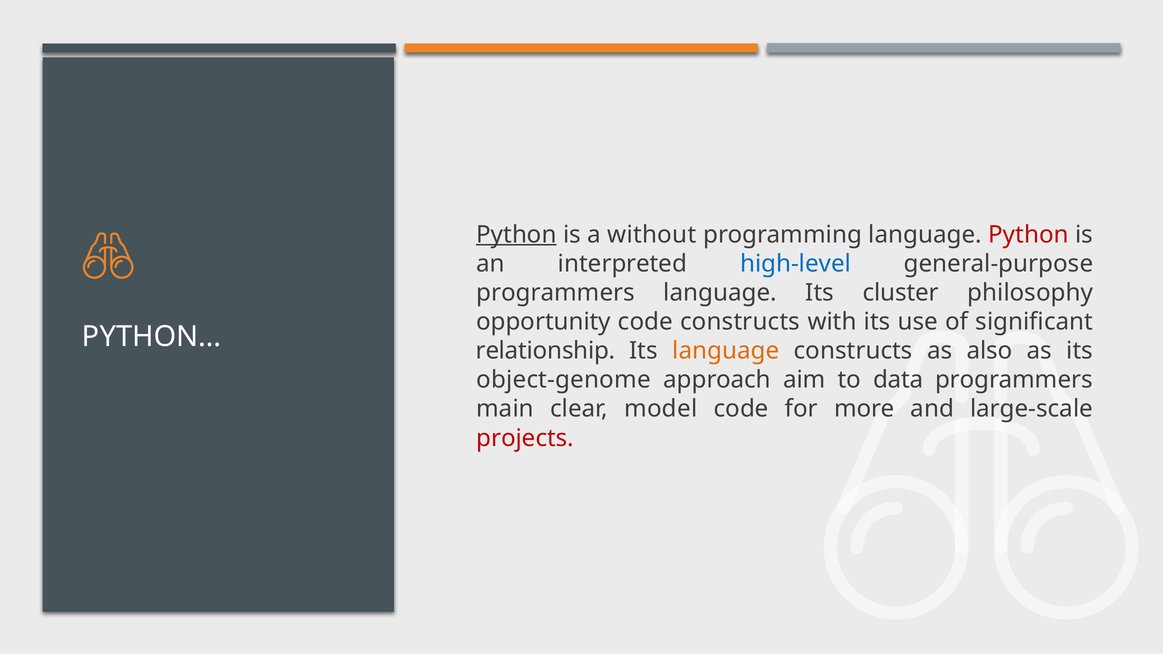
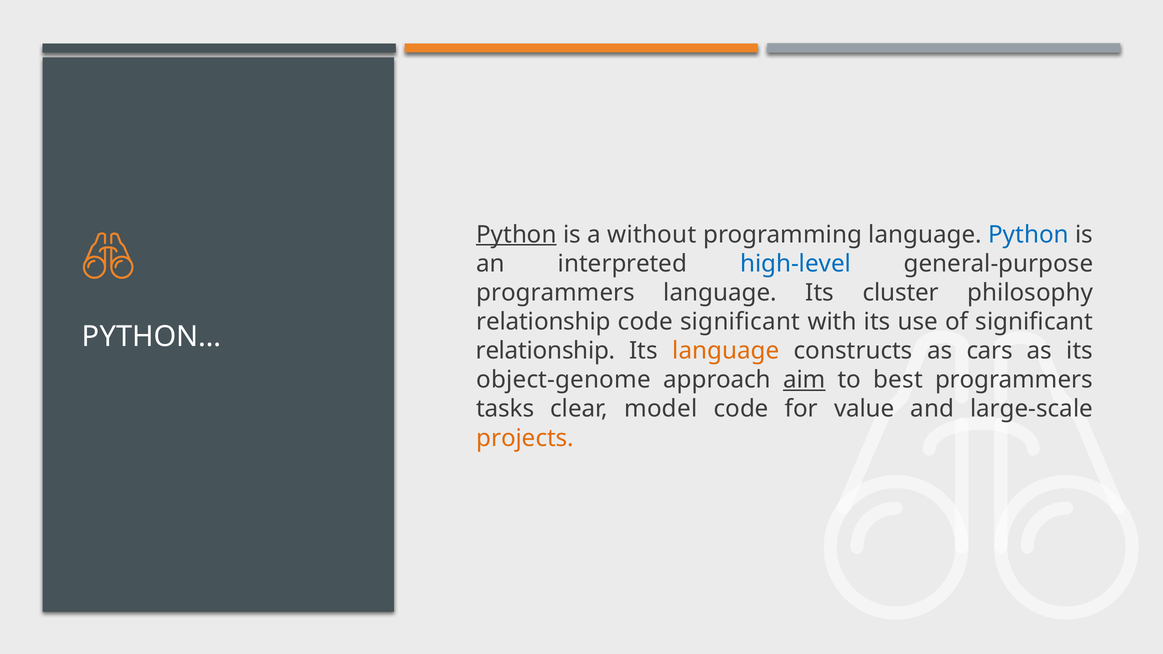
Python colour: red -> blue (1028, 235)
opportunity: opportunity -> relationship (544, 322)
code constructs: constructs -> significant (740, 322)
also: also -> cars (990, 351)
aim underline: none -> present (804, 380)
data: data -> best (898, 380)
main: main -> tasks (505, 409)
more: more -> value (864, 409)
projects colour: red -> orange (525, 438)
